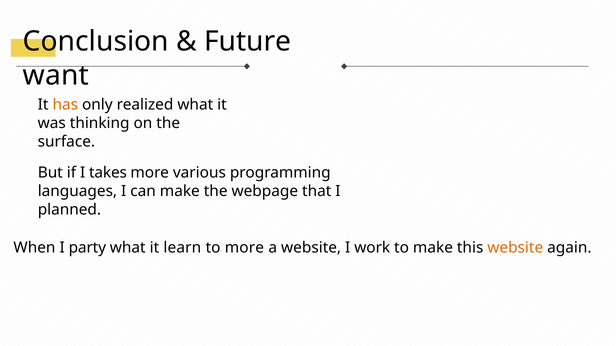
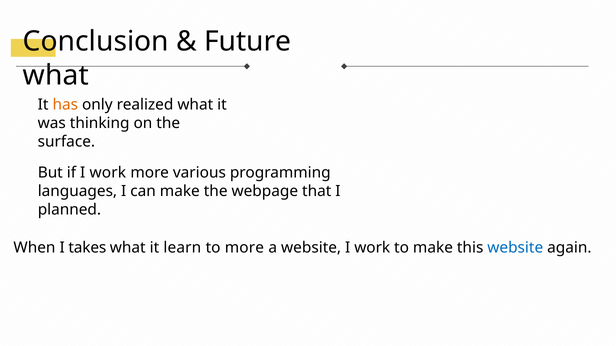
want: want -> what (56, 75)
if I takes: takes -> work (108, 173)
party: party -> takes (87, 248)
website colour: orange -> blue (515, 248)
